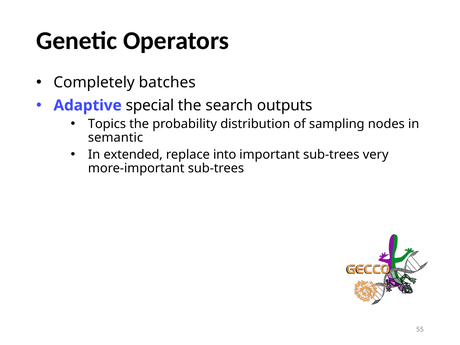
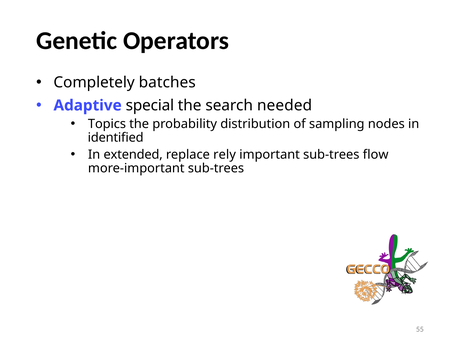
outputs: outputs -> needed (285, 105)
semantic: semantic -> identified (116, 138)
into: into -> rely (225, 155)
very: very -> flow (376, 155)
